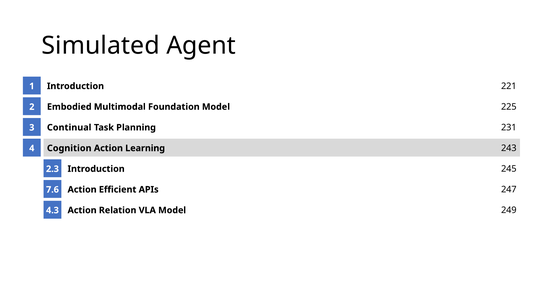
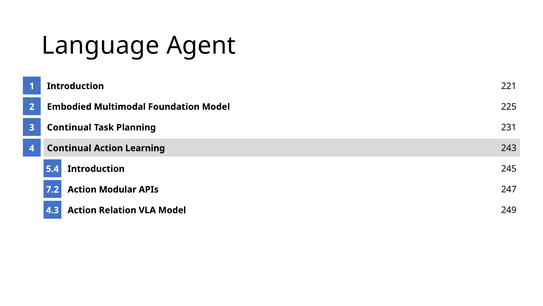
Simulated: Simulated -> Language (101, 46)
Cognition: Cognition -> Continual (69, 148)
2.3: 2.3 -> 5.4 (52, 169)
Efficient: Efficient -> Modular (118, 189)
7.6: 7.6 -> 7.2 (52, 189)
